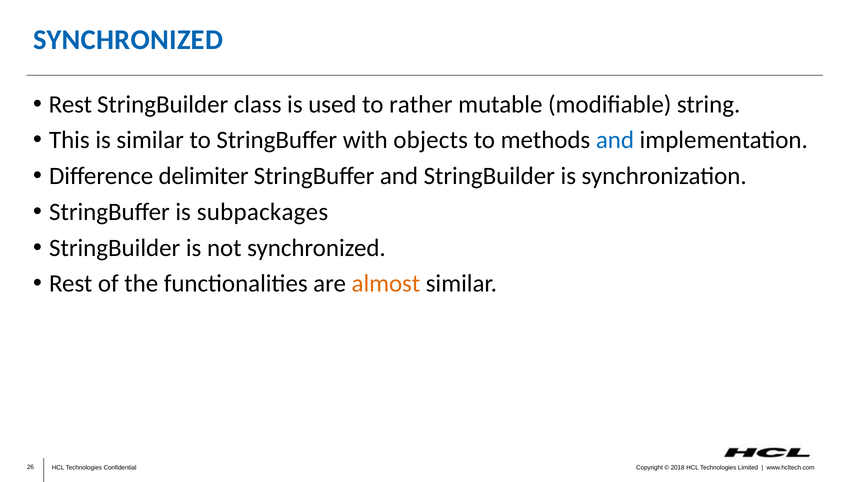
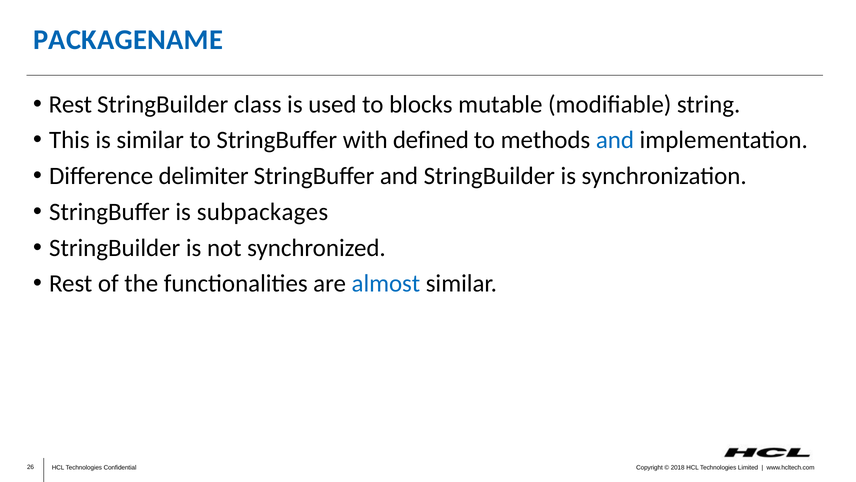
SYNCHRONIZED: SYNCHRONIZED -> PACKAGENAME (128, 40)
rather: rather -> blocks (421, 104)
objects: objects -> defined (431, 140)
almost colour: orange -> blue (386, 283)
